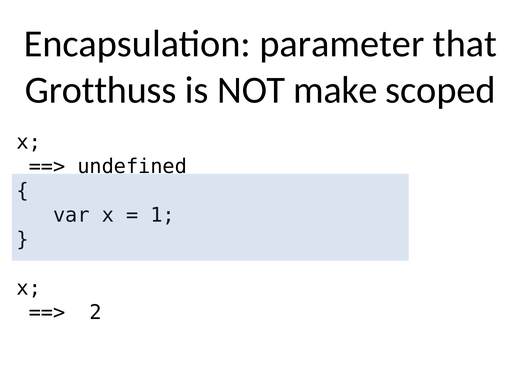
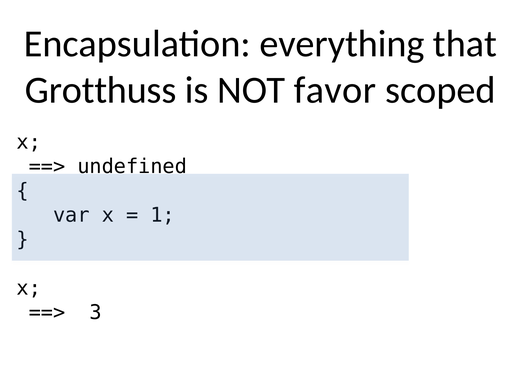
parameter: parameter -> everything (342, 44)
make: make -> favor (335, 90)
2: 2 -> 3 (96, 312)
